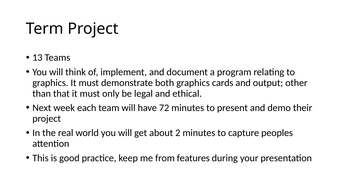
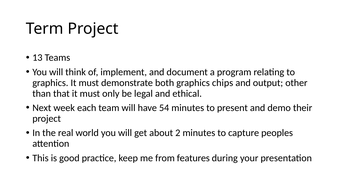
cards: cards -> chips (223, 83)
72: 72 -> 54 (164, 108)
